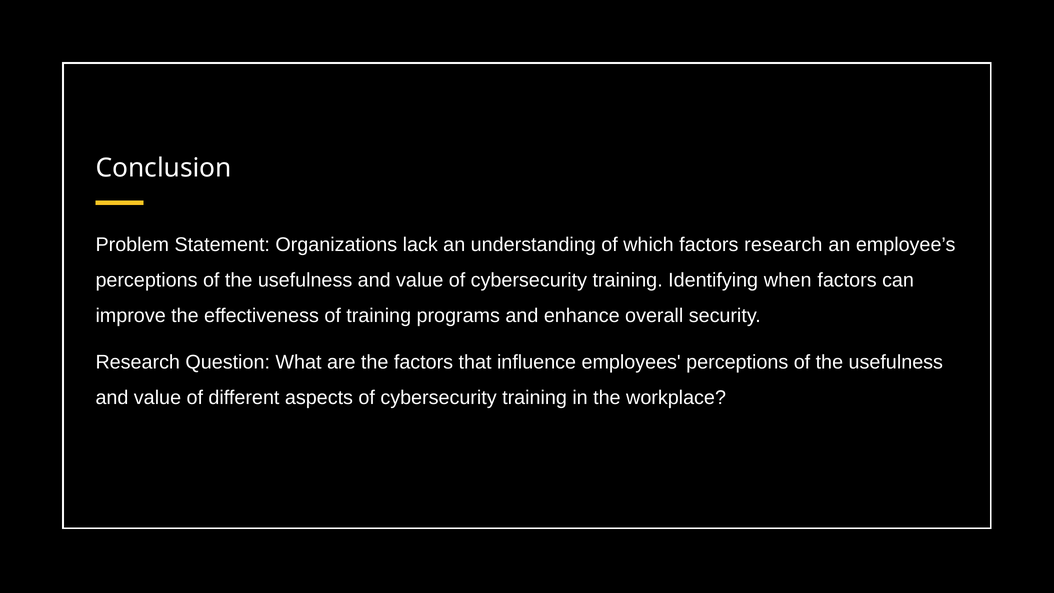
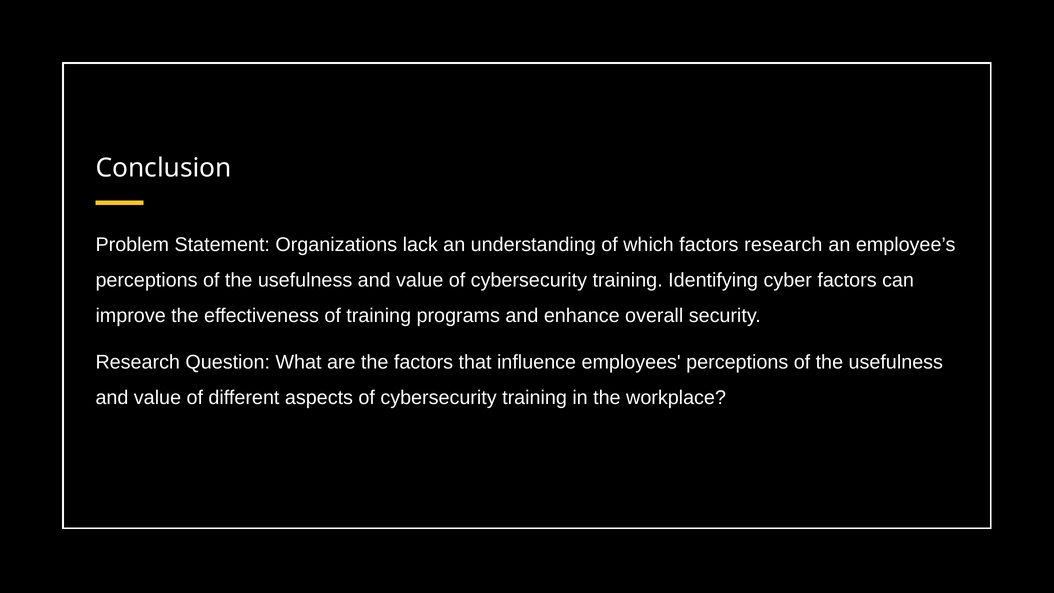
when: when -> cyber (788, 280)
